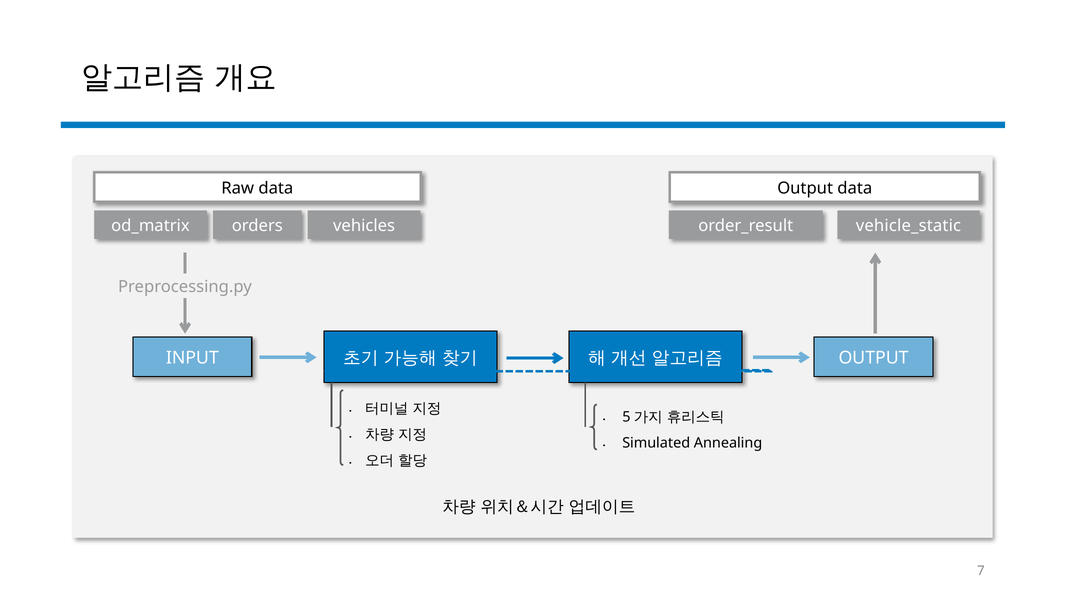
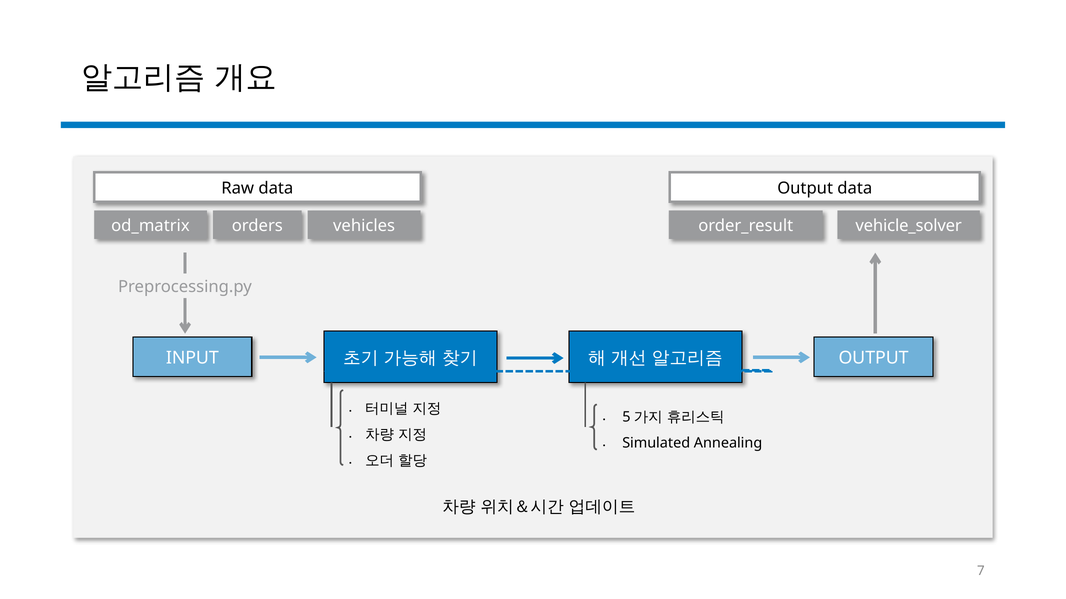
vehicle_static: vehicle_static -> vehicle_solver (909, 226)
